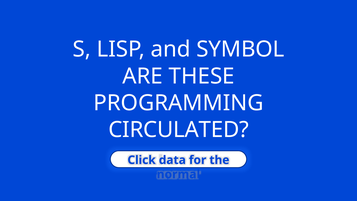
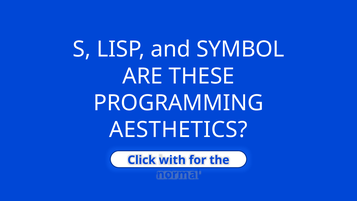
CIRCULATED: CIRCULATED -> AESTHETICS (178, 130)
data: data -> with (172, 160)
